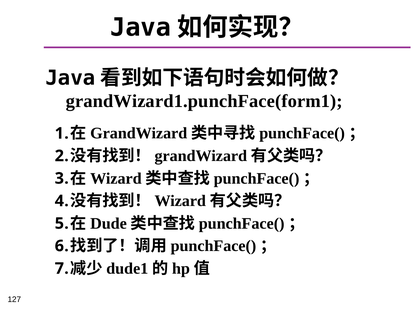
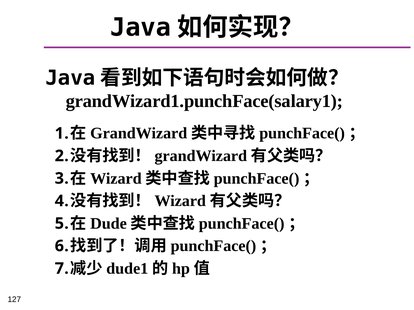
grandWizard1.punchFace(form1: grandWizard1.punchFace(form1 -> grandWizard1.punchFace(salary1 (204, 101)
